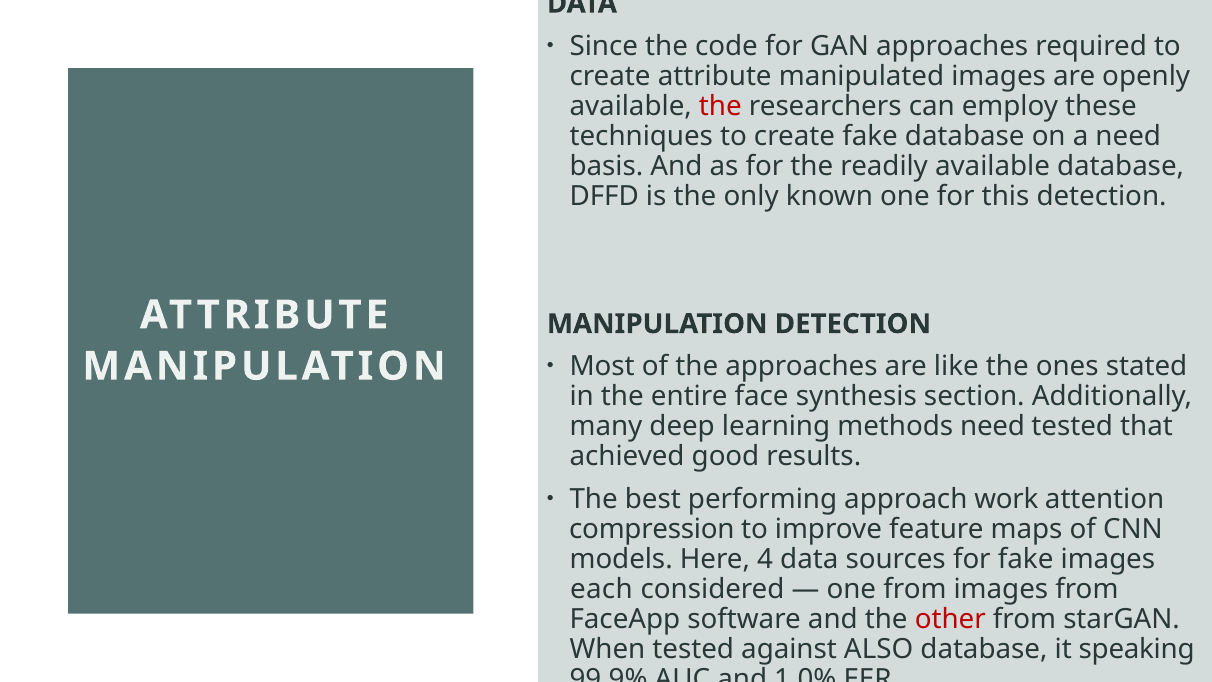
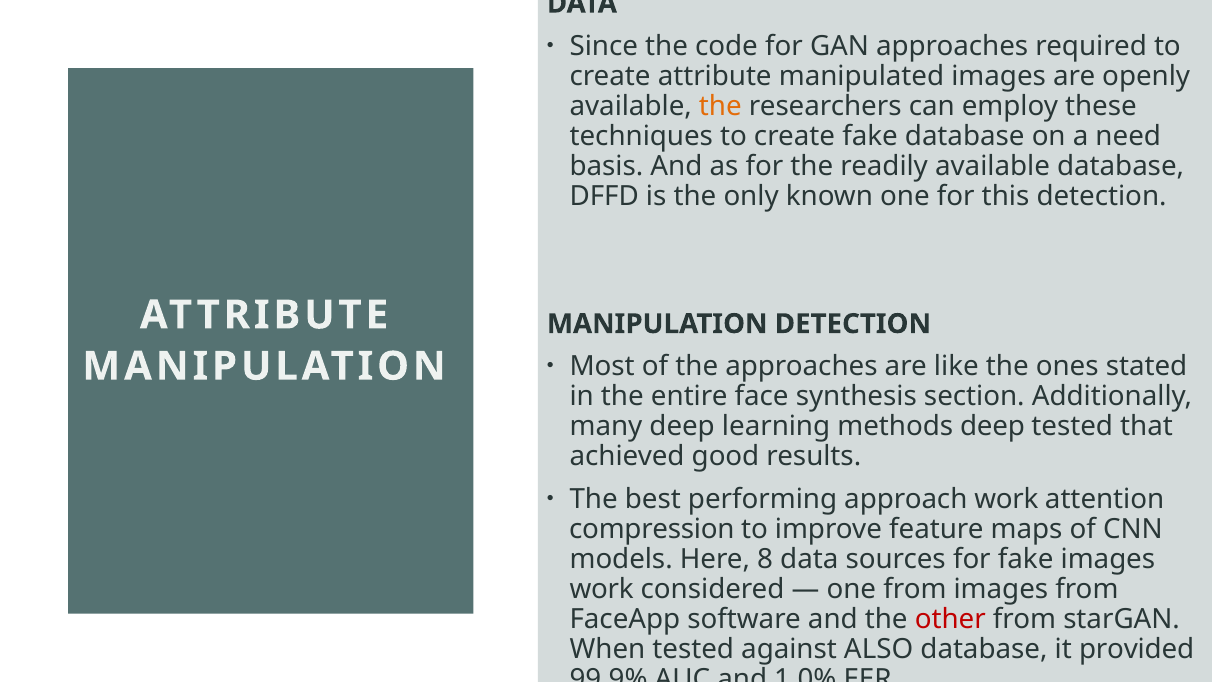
the colour: red -> orange (720, 106)
methods need: need -> deep (993, 426)
4: 4 -> 8 (765, 559)
each: each -> work (602, 589)
speaking: speaking -> provided (1137, 649)
